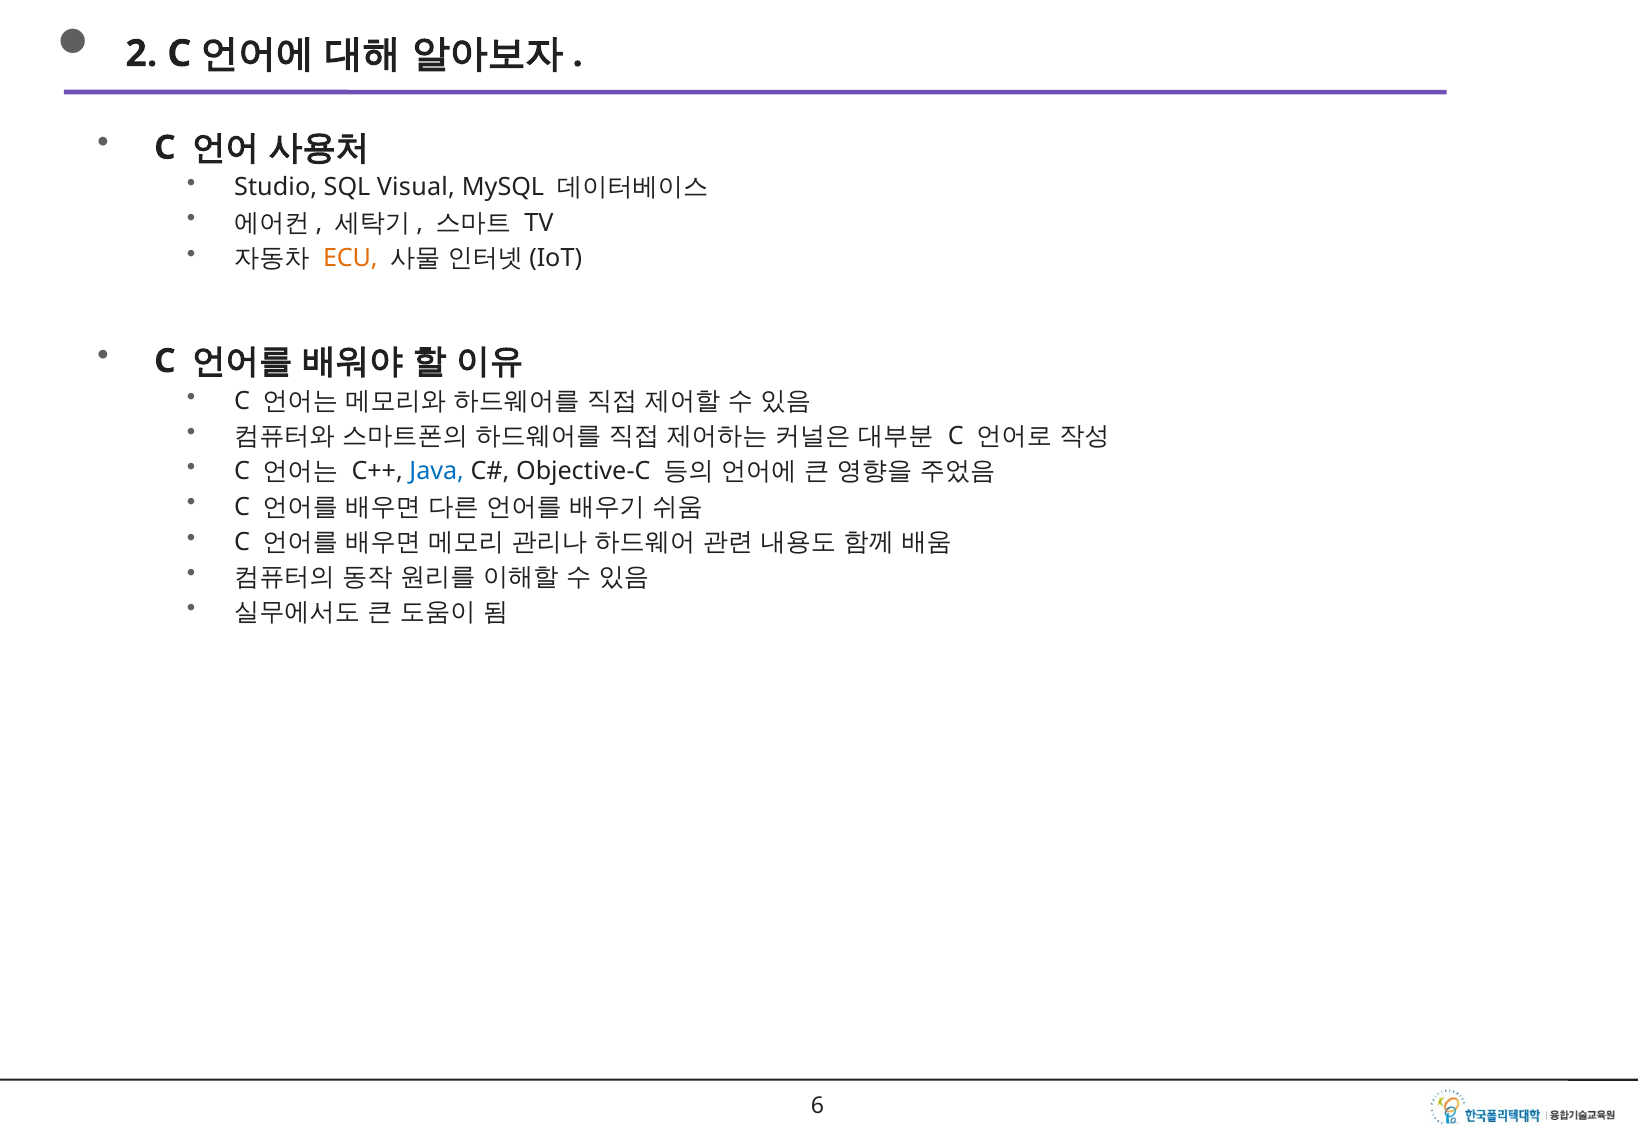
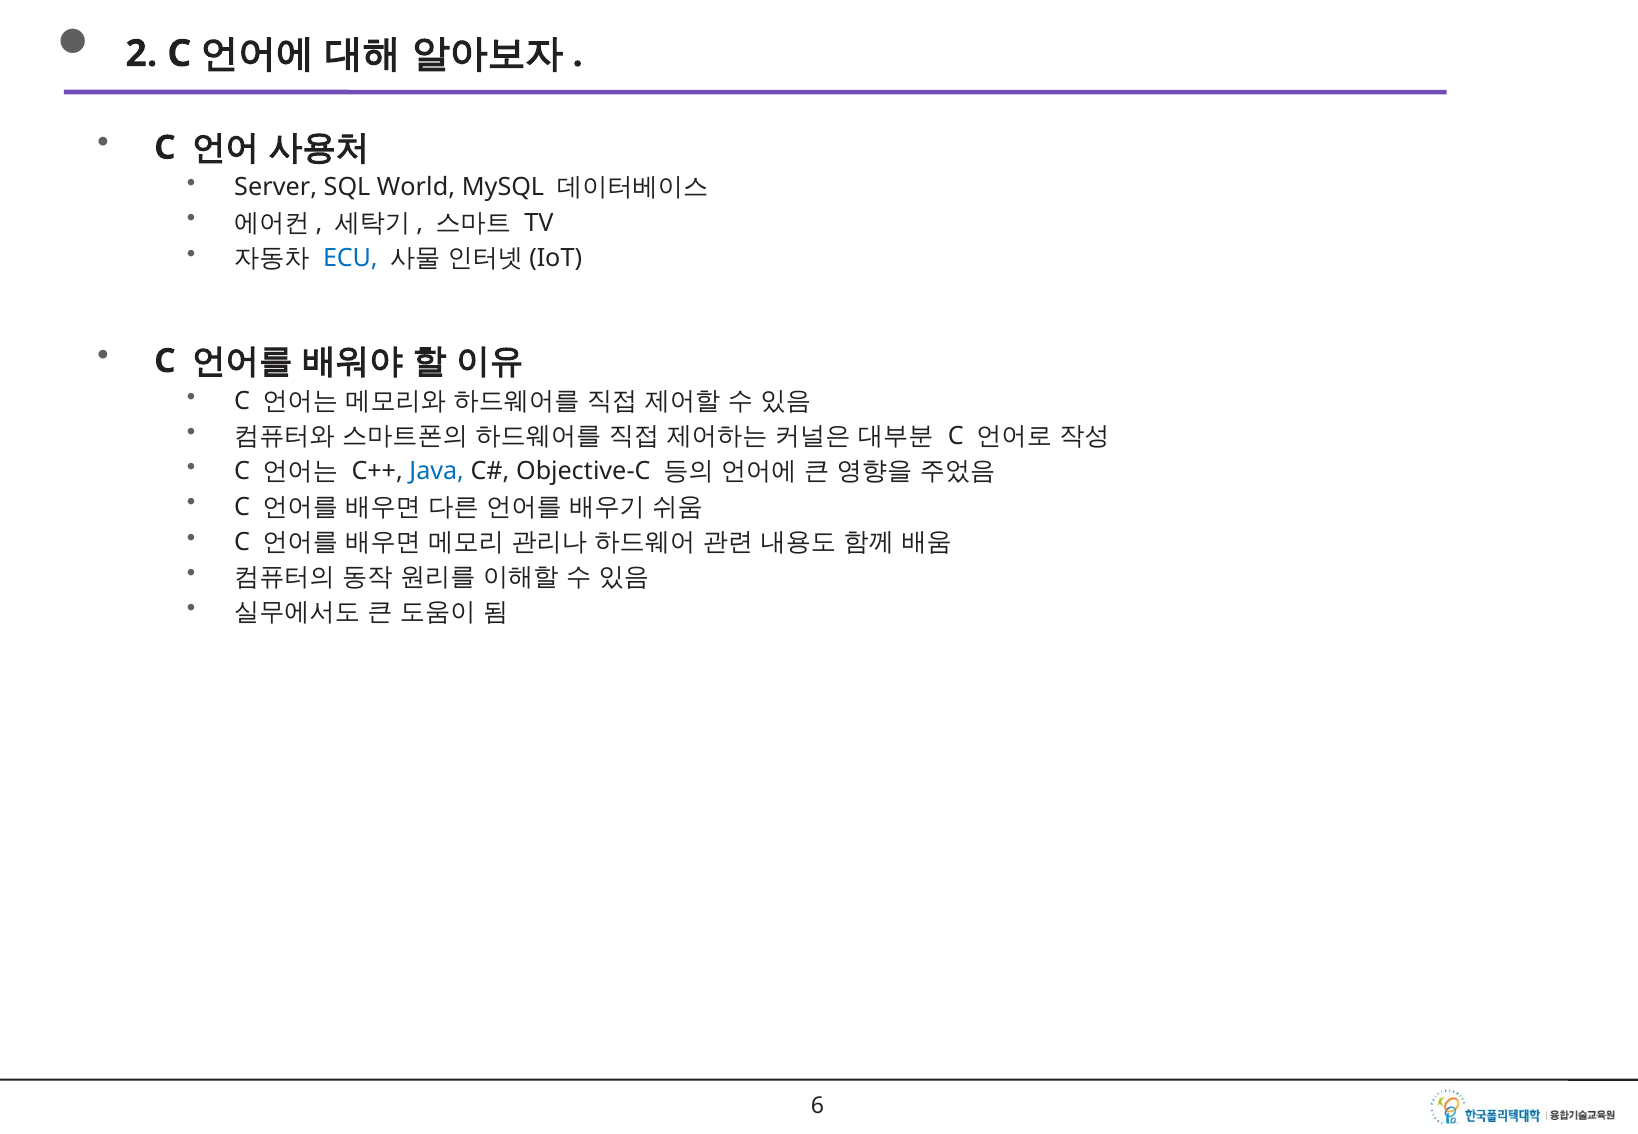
Studio: Studio -> Server (276, 187)
Visual: Visual -> World (416, 187)
ECU colour: orange -> blue (350, 258)
